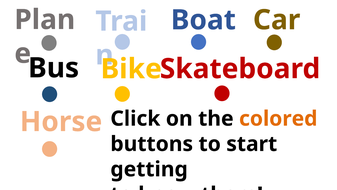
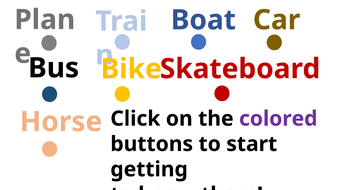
colored colour: orange -> purple (278, 118)
